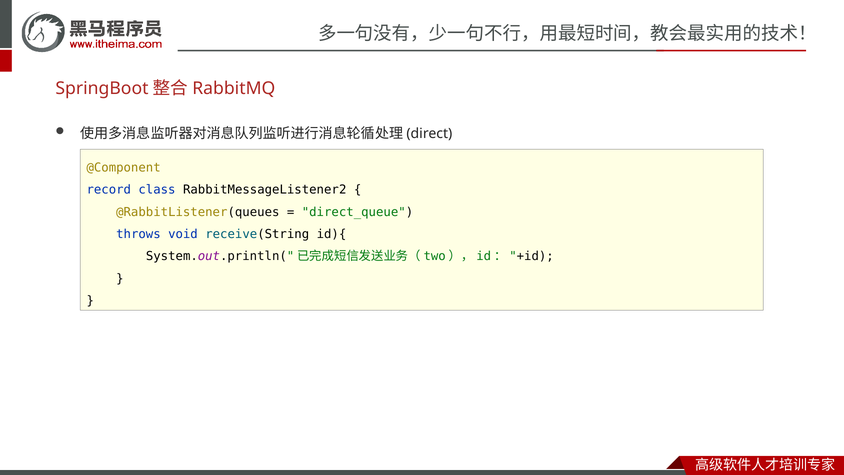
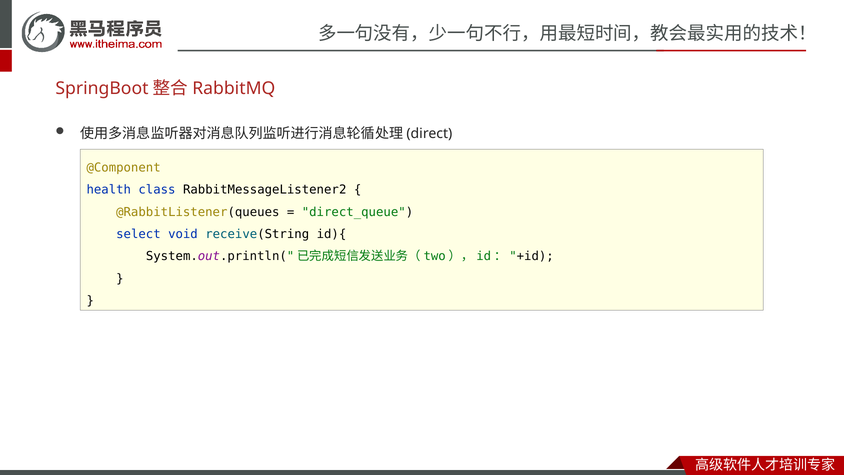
record: record -> health (109, 190)
throws: throws -> select (138, 234)
